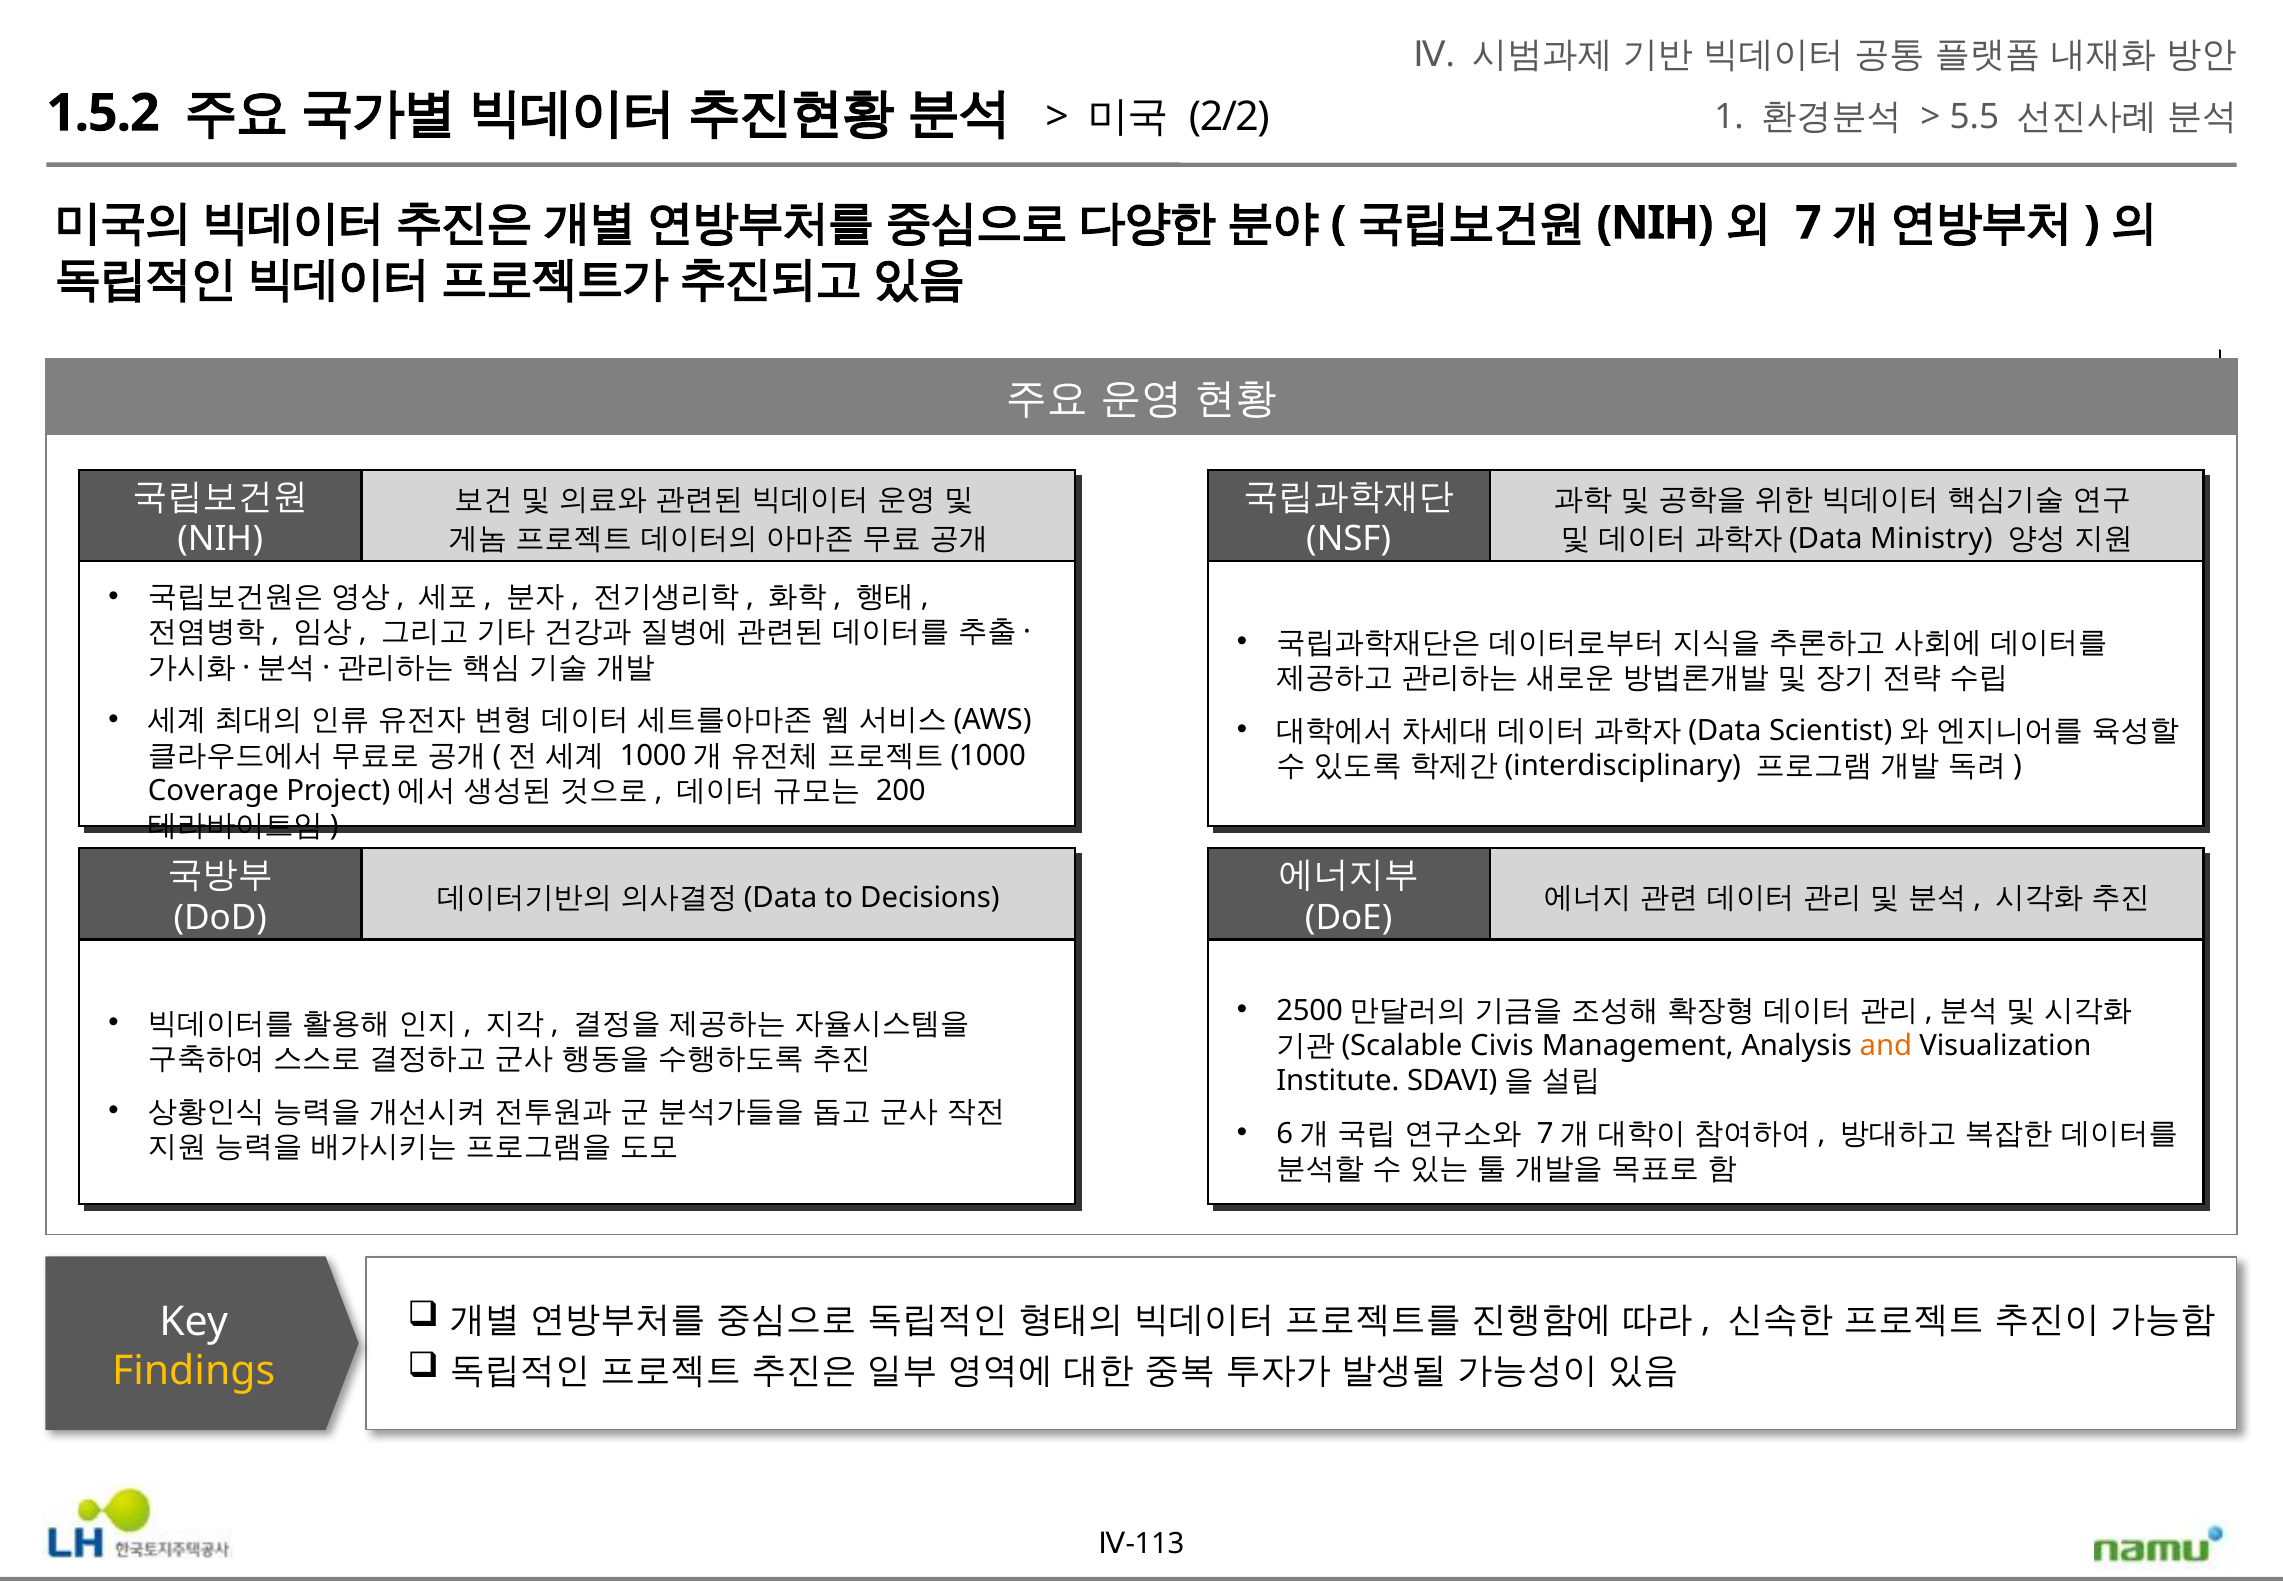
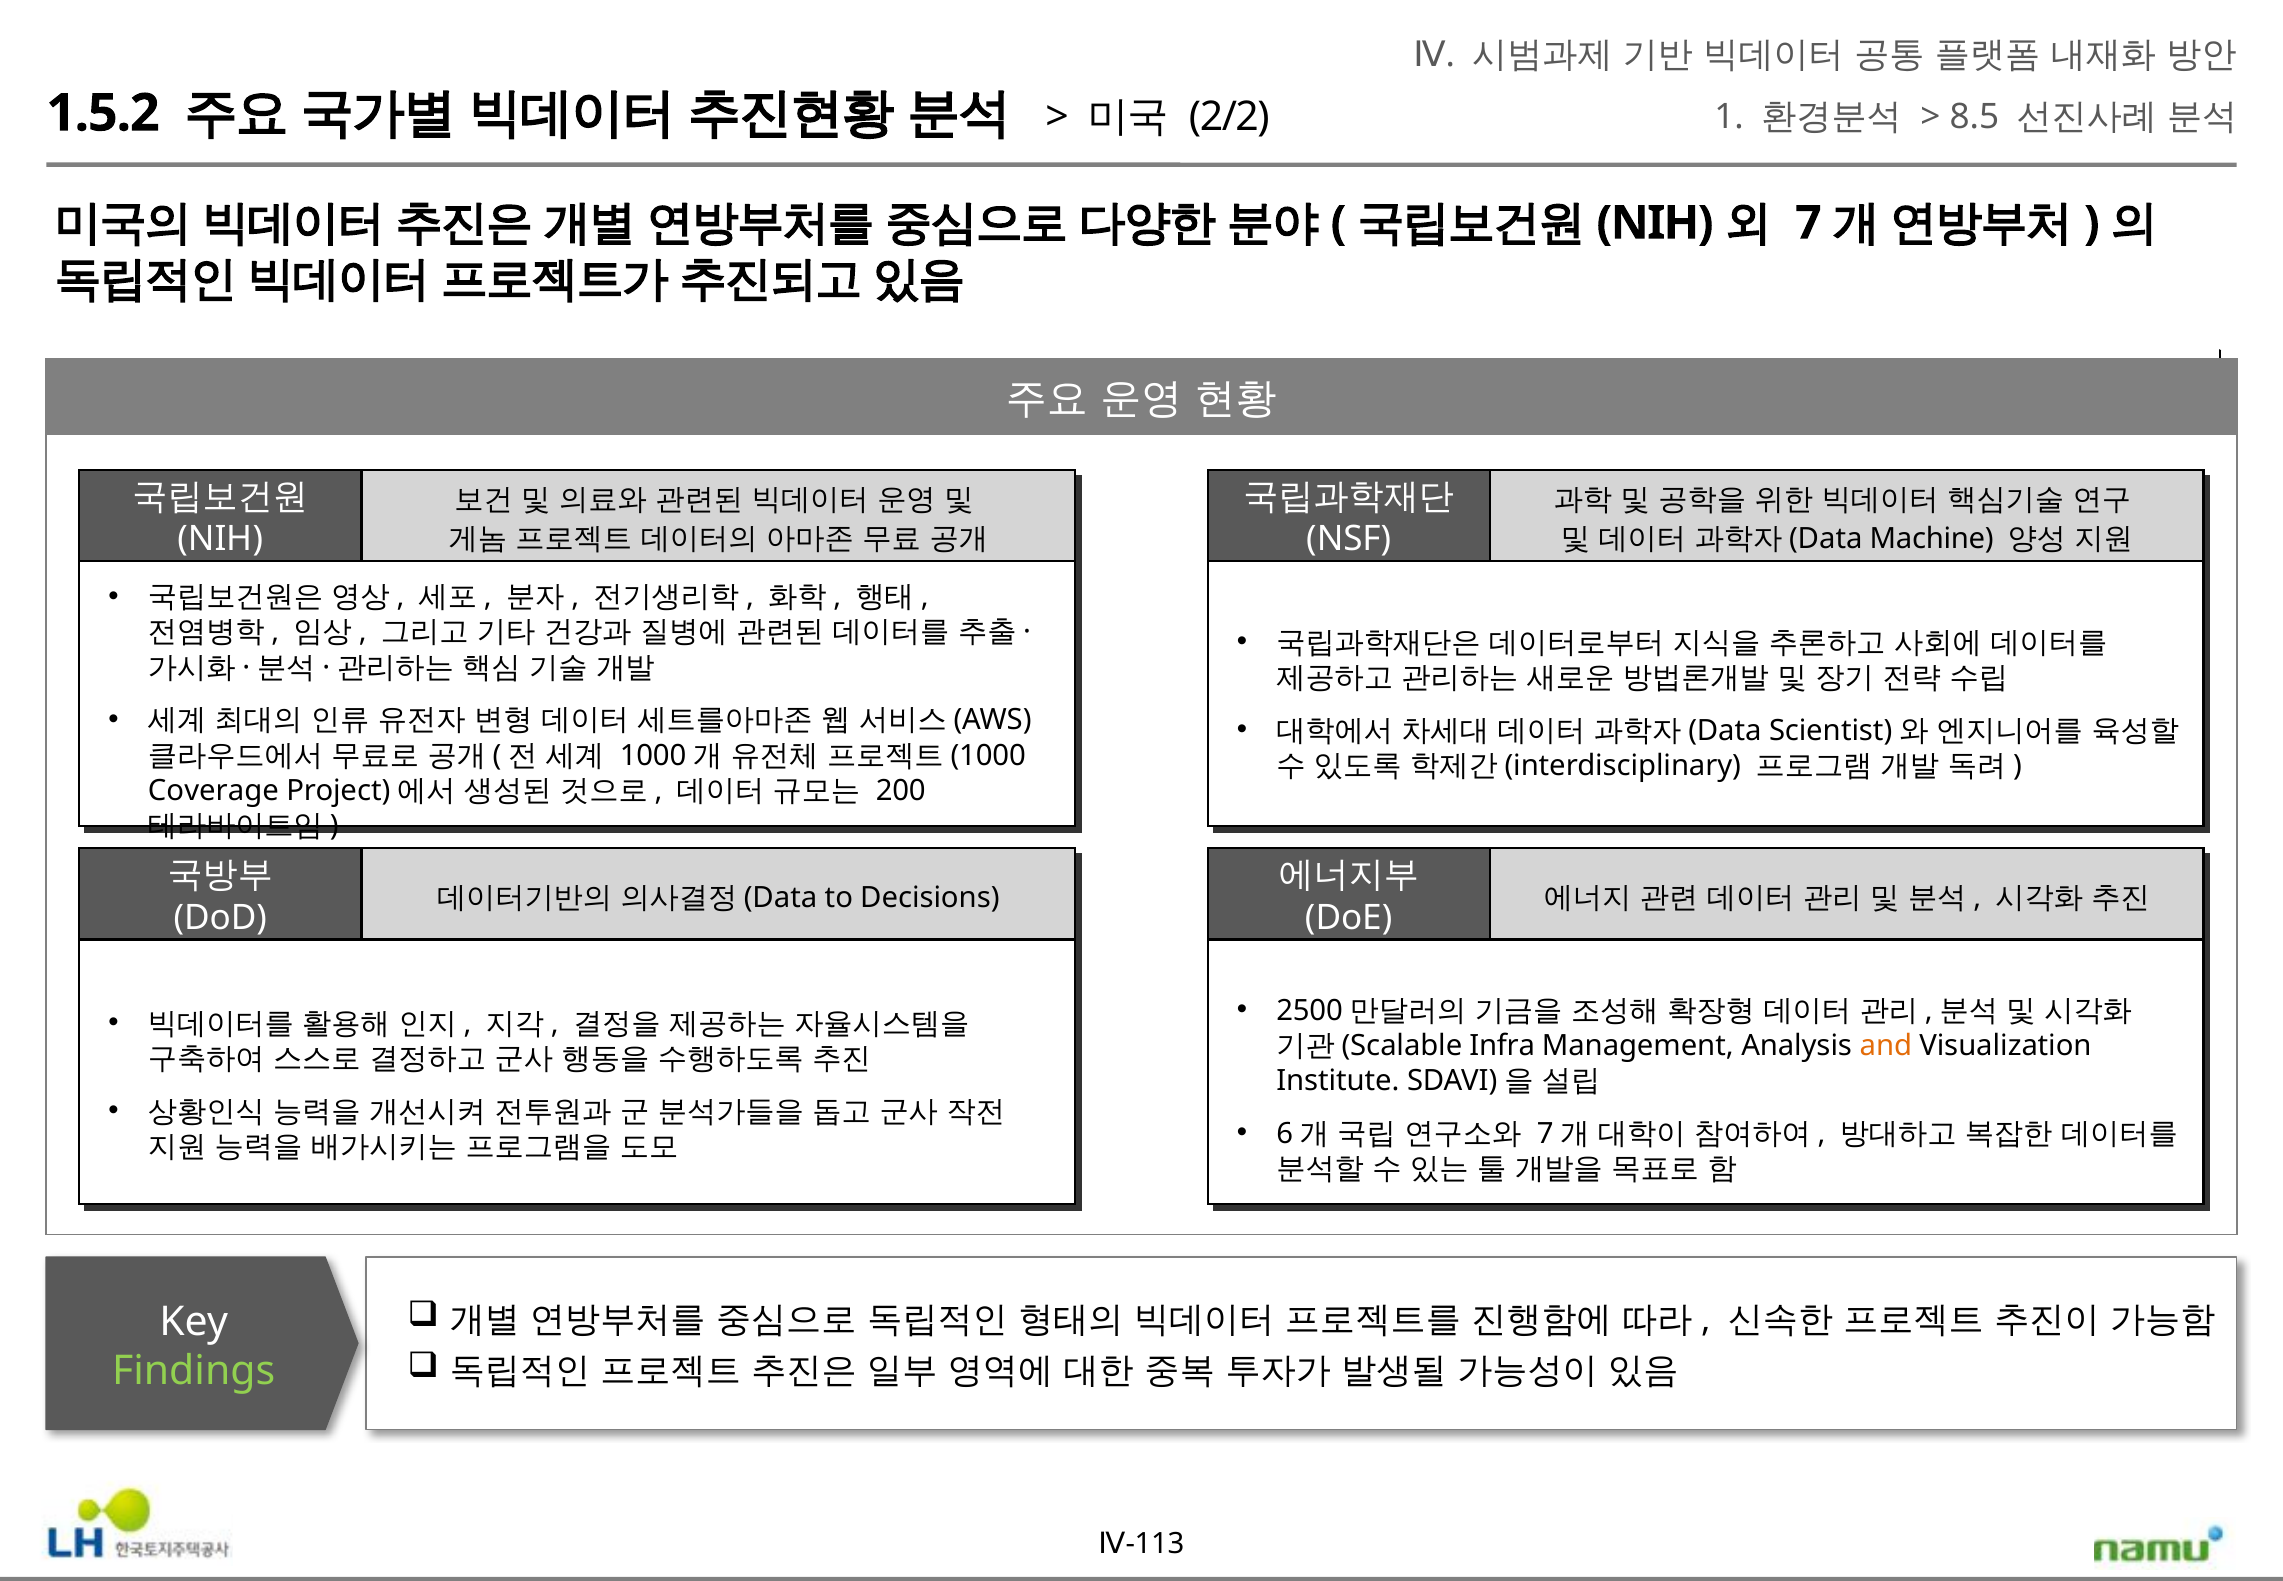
5.5: 5.5 -> 8.5 (1974, 117)
Ministry: Ministry -> Machine (1932, 539)
Civis: Civis -> Infra (1502, 1046)
Findings colour: yellow -> light green (194, 1370)
